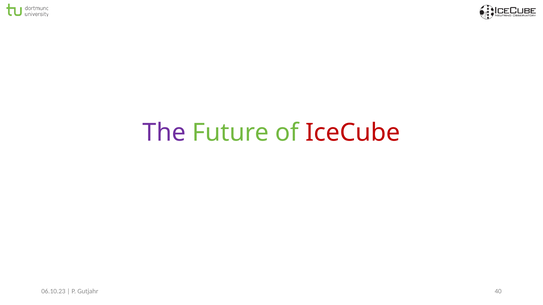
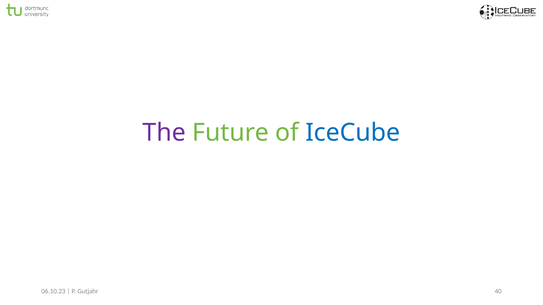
IceCube colour: red -> blue (353, 133)
